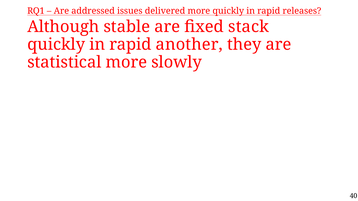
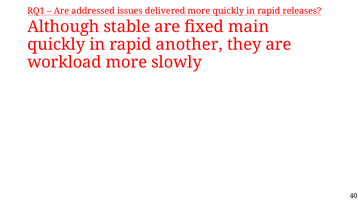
stack: stack -> main (249, 27)
statistical: statistical -> workload (64, 62)
